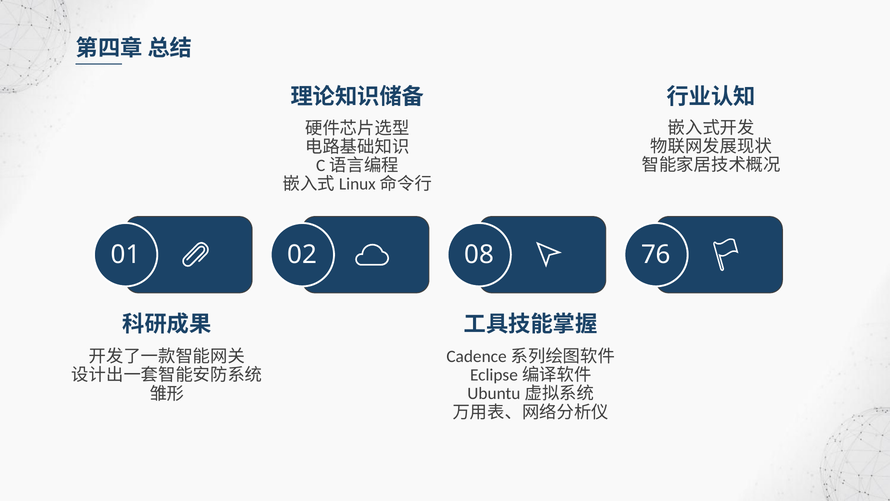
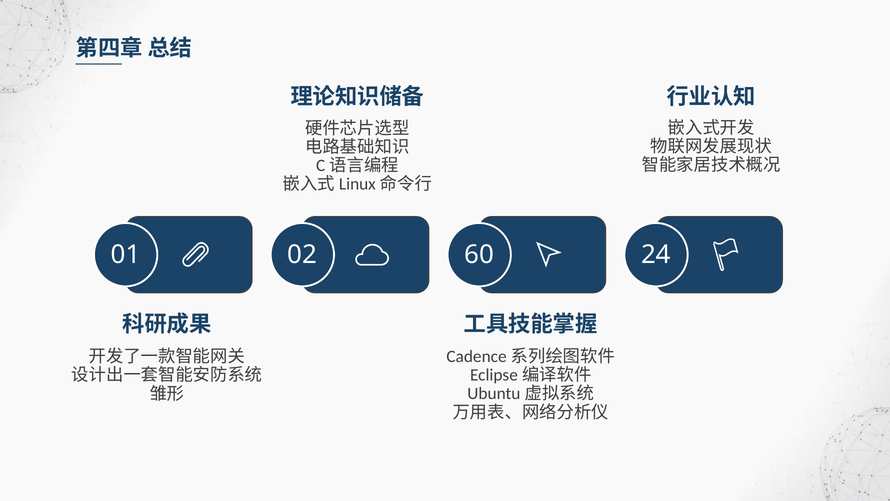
08: 08 -> 60 (479, 254)
76: 76 -> 24 (656, 254)
